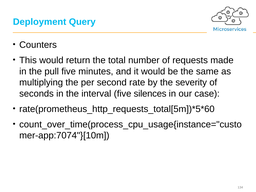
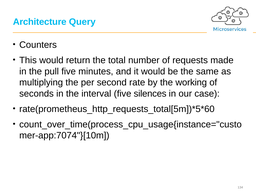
Deployment: Deployment -> Architecture (40, 22)
severity: severity -> working (191, 82)
